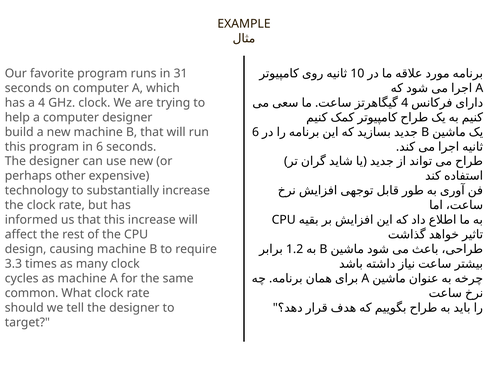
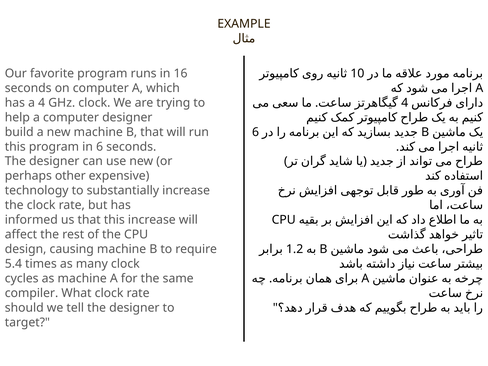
31: 31 -> 16 (181, 73)
3.3: 3.3 -> 5.4 (13, 264)
common: common -> compiler (32, 293)
